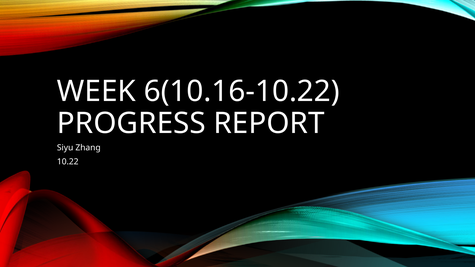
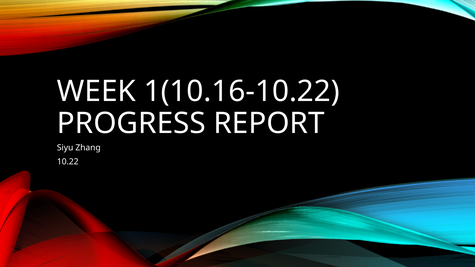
6(10.16-10.22: 6(10.16-10.22 -> 1(10.16-10.22 (242, 91)
